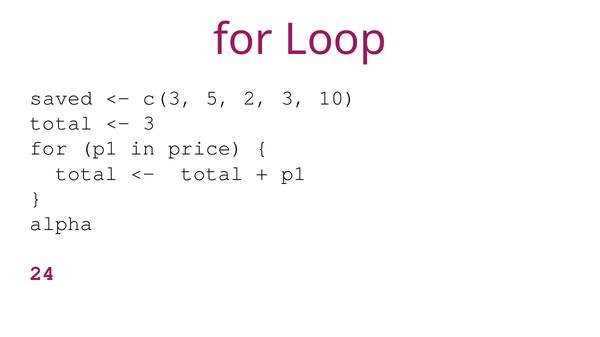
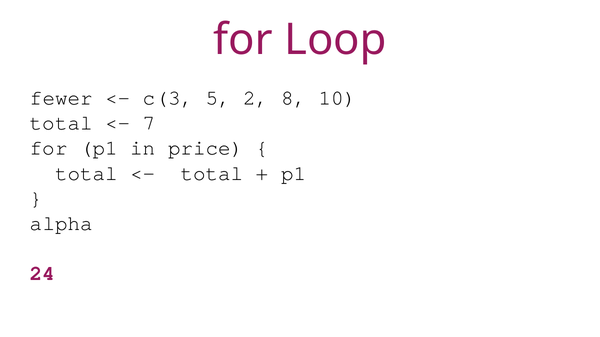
saved: saved -> fewer (61, 98)
2 3: 3 -> 8 (294, 98)
3: 3 -> 7 (149, 123)
